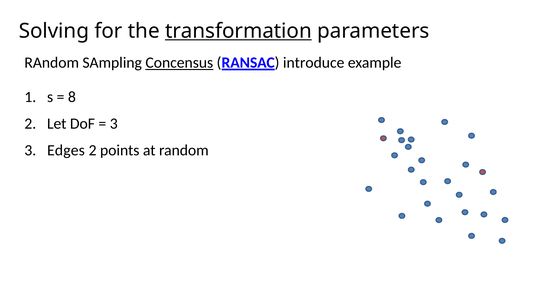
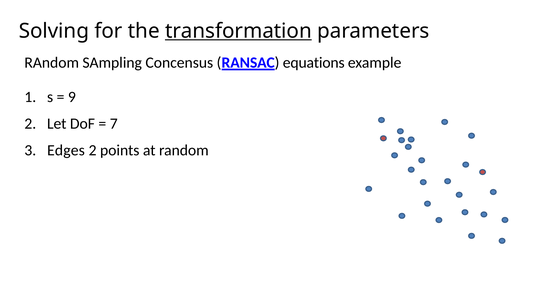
Concensus underline: present -> none (179, 63)
introduce: introduce -> equations (314, 63)
8: 8 -> 9 (72, 97)
3: 3 -> 7 (114, 123)
